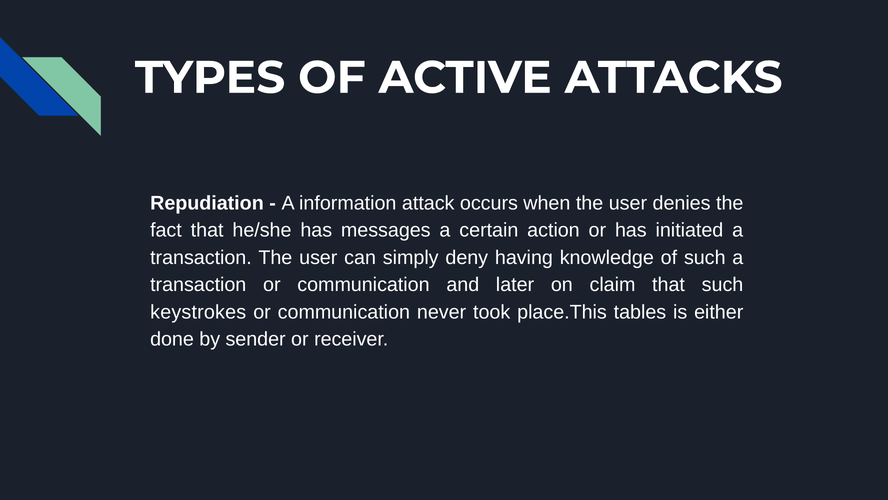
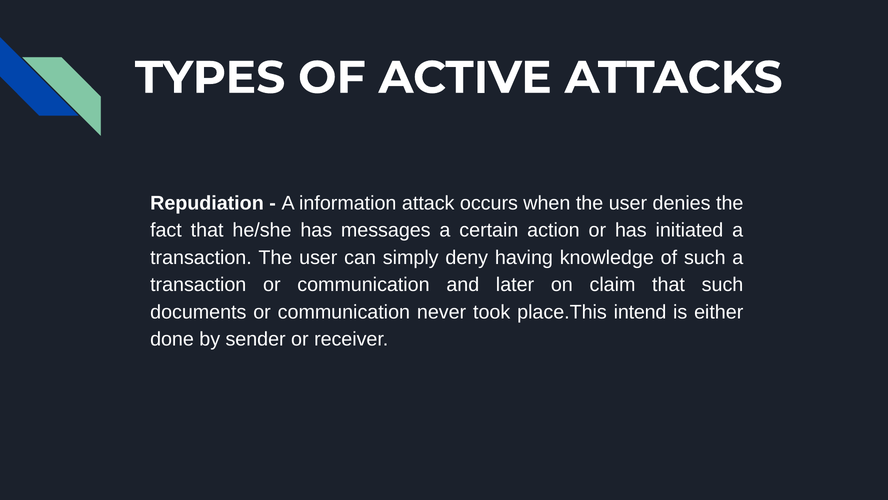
keystrokes: keystrokes -> documents (198, 312)
tables: tables -> intend (640, 312)
